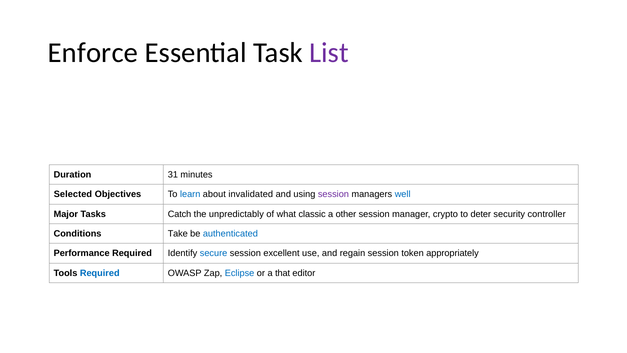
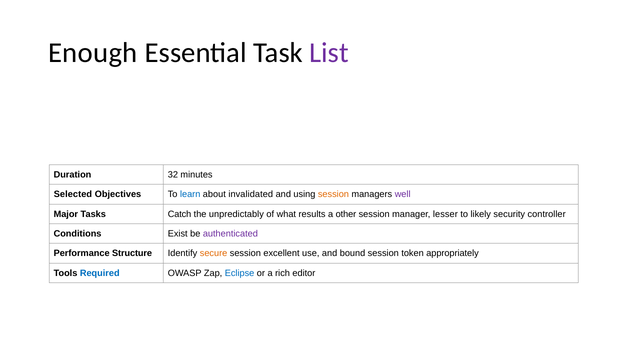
Enforce: Enforce -> Enough (93, 53)
31: 31 -> 32 (173, 175)
session colour: purple -> orange (333, 194)
well colour: blue -> purple (403, 194)
classic: classic -> results (312, 214)
crypto: crypto -> lesser (445, 214)
deter: deter -> likely (481, 214)
Take: Take -> Exist (178, 234)
authenticated colour: blue -> purple (230, 234)
Performance Required: Required -> Structure (132, 253)
secure colour: blue -> orange (214, 253)
regain: regain -> bound (353, 253)
that: that -> rich (283, 273)
